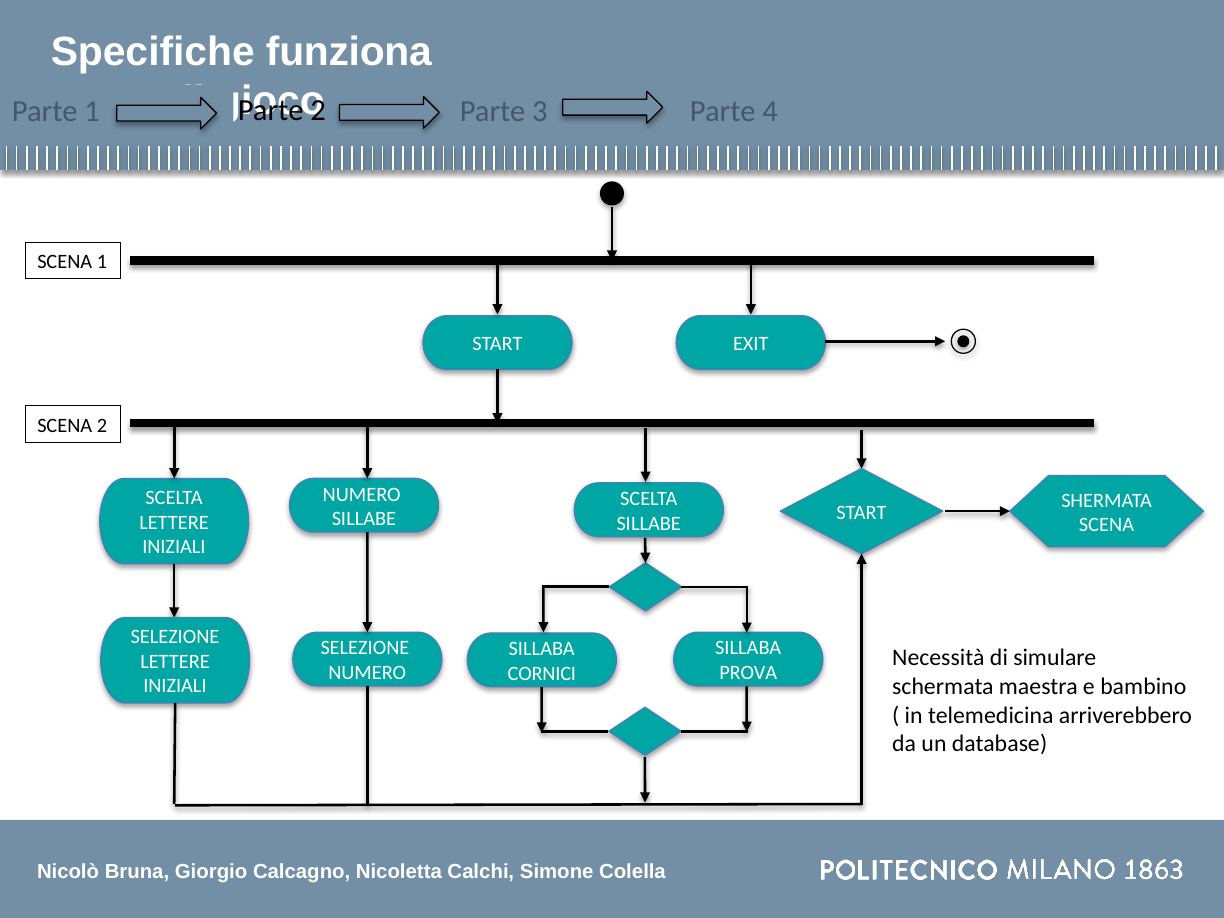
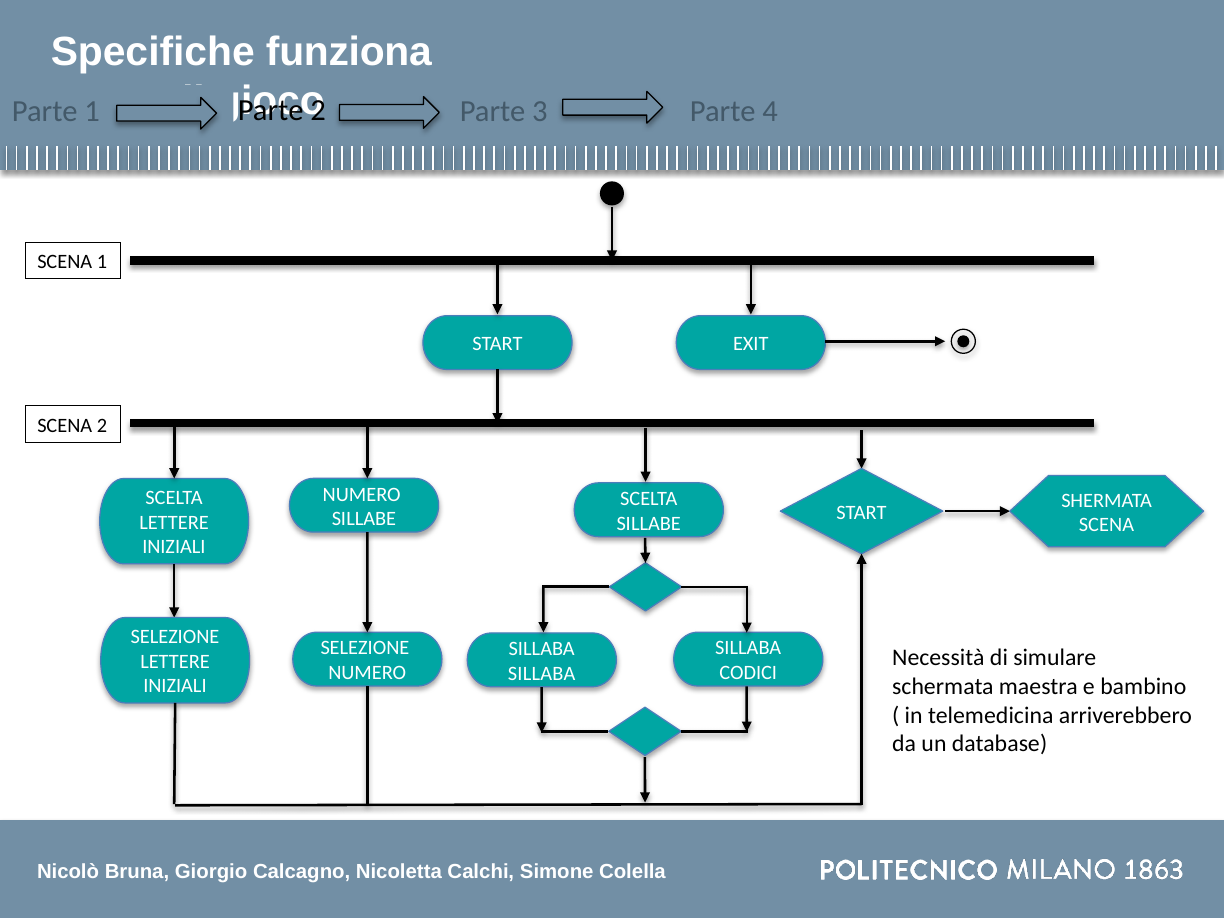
PROVA: PROVA -> CODICI (748, 673)
CORNICI: CORNICI -> SILLABA (542, 673)
